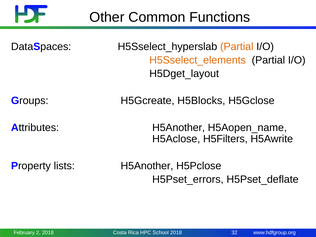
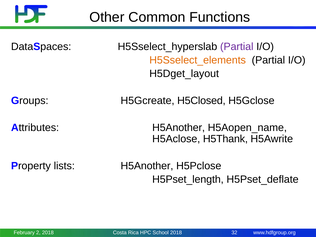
Partial colour: orange -> purple (237, 47)
H5Blocks: H5Blocks -> H5Closed (201, 101)
H5Filters: H5Filters -> H5Thank (225, 139)
H5Pset_errors: H5Pset_errors -> H5Pset_length (188, 179)
